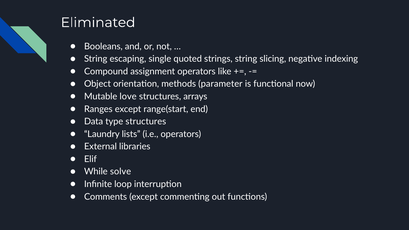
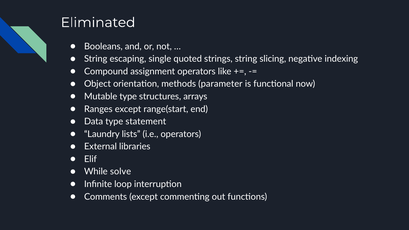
Mutable love: love -> type (128, 97)
type structures: structures -> statement (146, 122)
